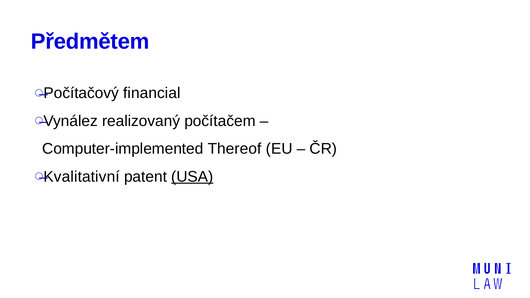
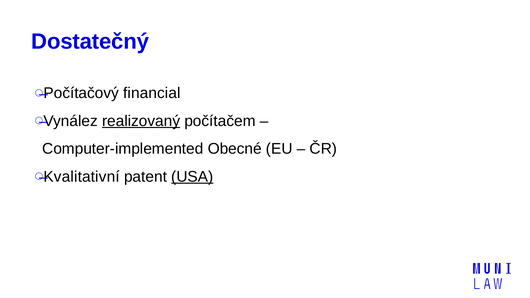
Předmětem: Předmětem -> Dostatečný (90, 42)
realizovaný underline: none -> present (141, 121)
Thereof: Thereof -> Obecné (235, 149)
